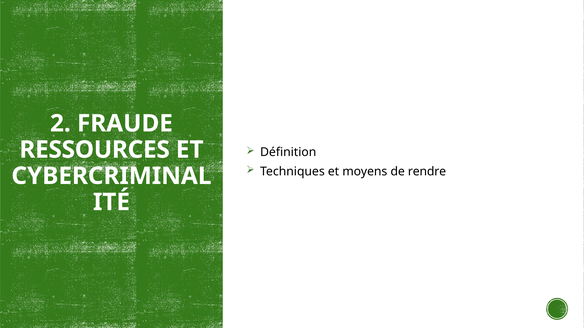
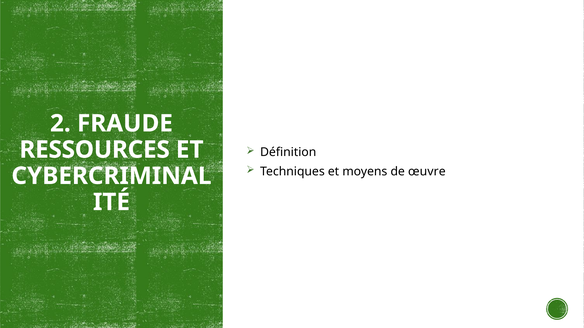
rendre: rendre -> œuvre (427, 172)
